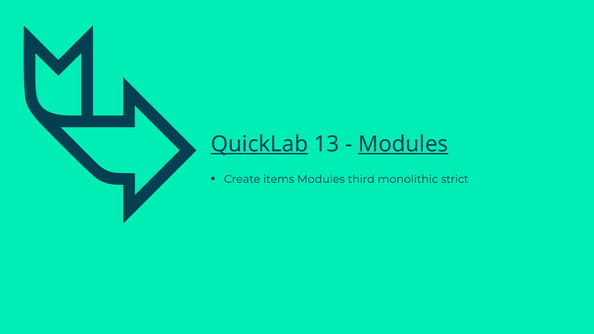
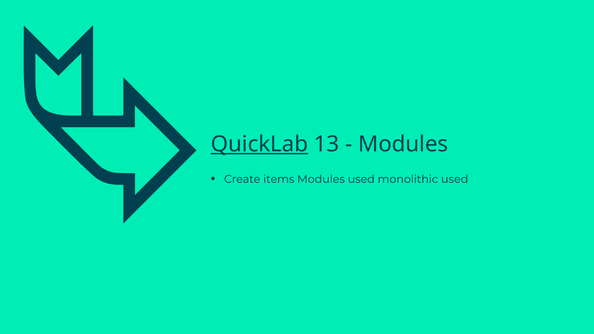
Modules underline: present -> none (403, 144)
Modules third: third -> used (361, 179)
monolithic strict: strict -> used (455, 179)
